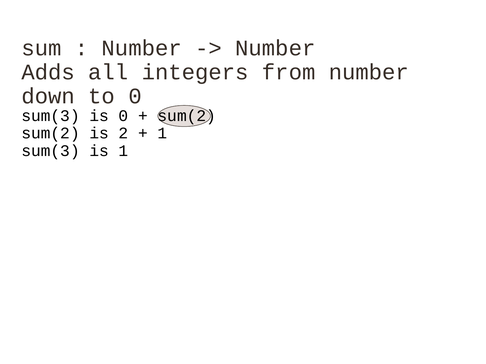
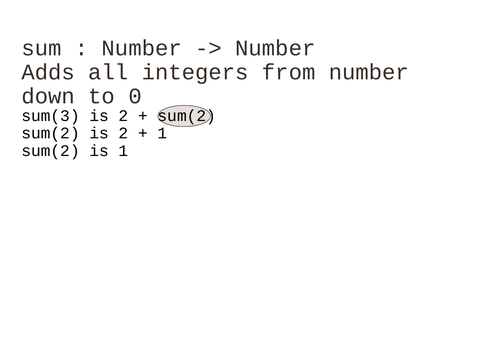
sum(3 is 0: 0 -> 2 (124, 116)
sum(3: sum(3 -> sum(2 (51, 151)
